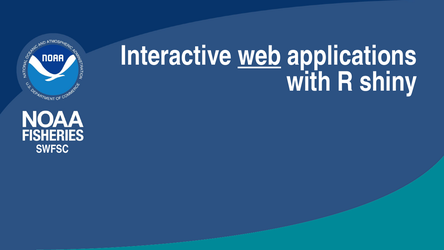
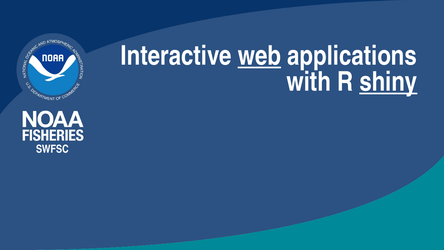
shiny underline: none -> present (388, 82)
